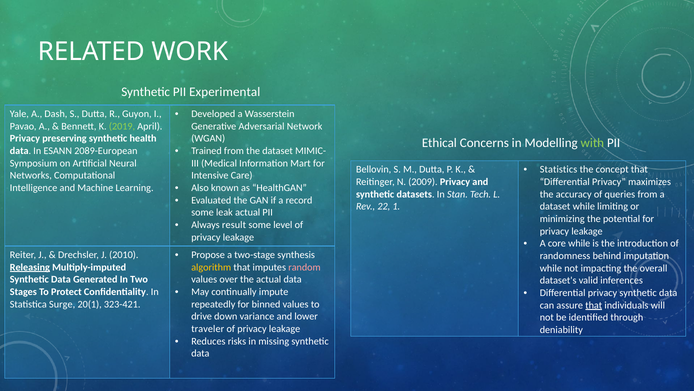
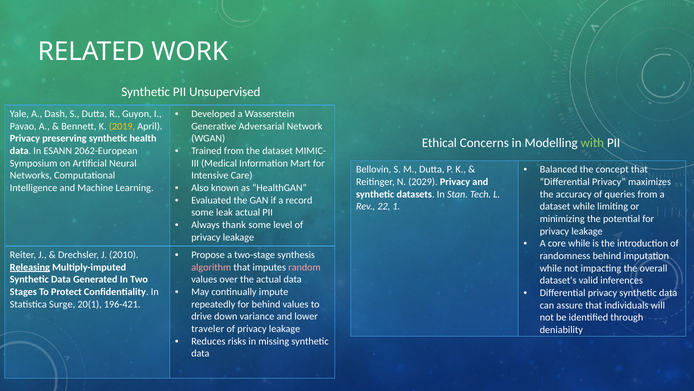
Experimental: Experimental -> Unsupervised (225, 92)
2019 colour: light green -> yellow (122, 126)
2089-European: 2089-European -> 2062-European (106, 151)
Statistics: Statistics -> Balanced (559, 169)
2009: 2009 -> 2029 (423, 182)
result: result -> thank (234, 225)
algorithm colour: yellow -> pink (211, 267)
323-421: 323-421 -> 196-421 (122, 304)
for binned: binned -> behind (266, 304)
that underline: present -> none (594, 305)
